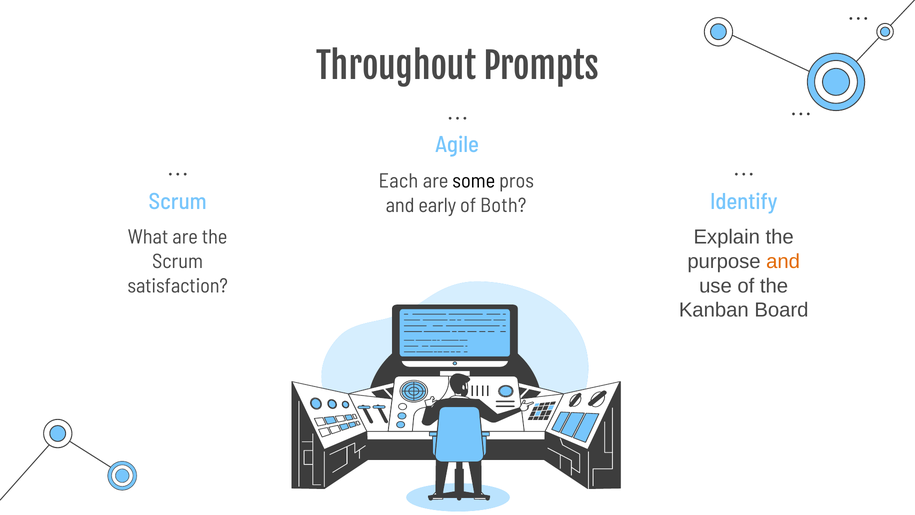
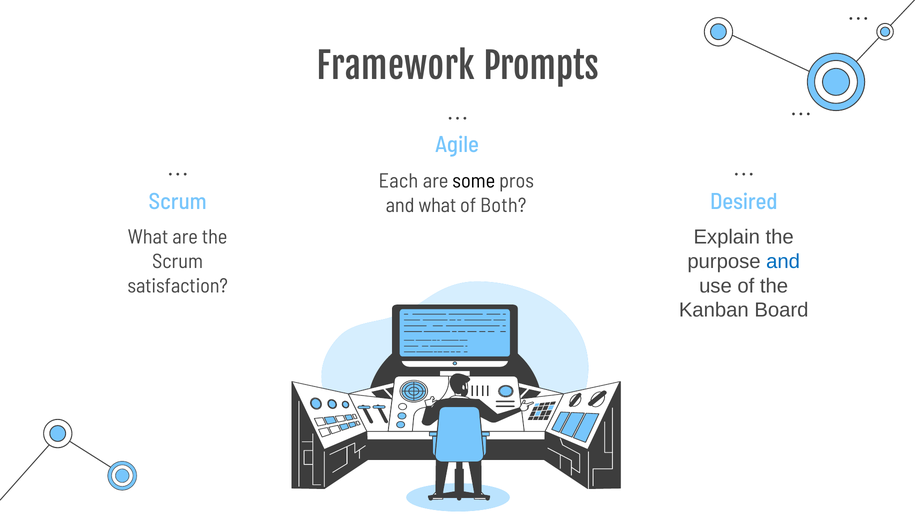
Throughout: Throughout -> Framework (396, 67)
Identify: Identify -> Desired (744, 202)
and early: early -> what (437, 205)
and colour: orange -> blue (783, 261)
